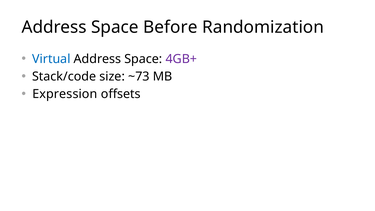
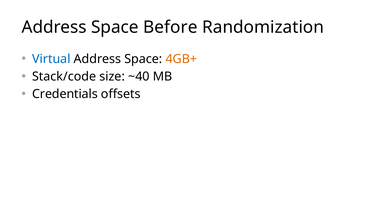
4GB+ colour: purple -> orange (181, 59)
~73: ~73 -> ~40 (139, 77)
Expression: Expression -> Credentials (65, 94)
